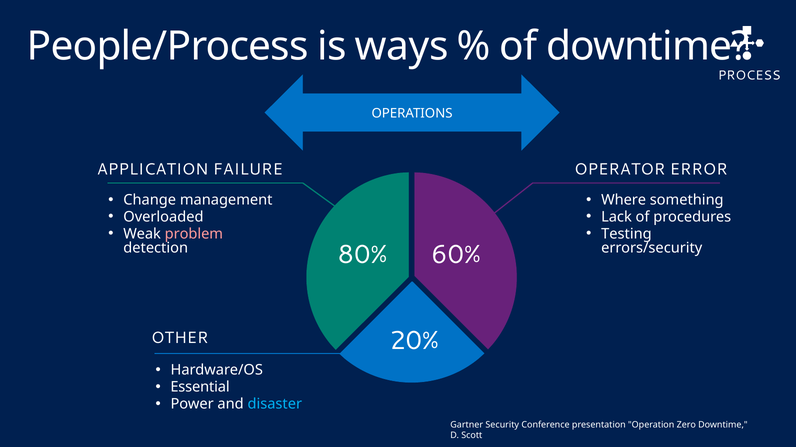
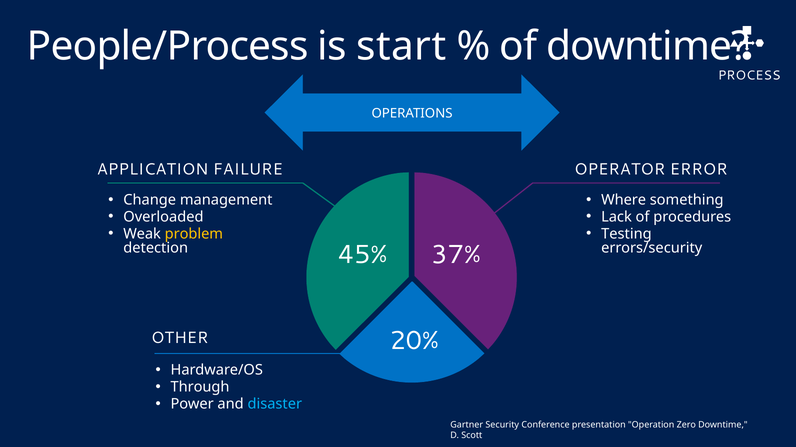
ways: ways -> start (401, 46)
problem colour: pink -> yellow (194, 234)
80%: 80% -> 45% (362, 255)
60%: 60% -> 37% (456, 255)
Essential: Essential -> Through (200, 388)
